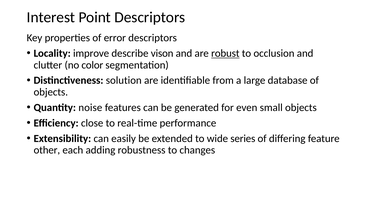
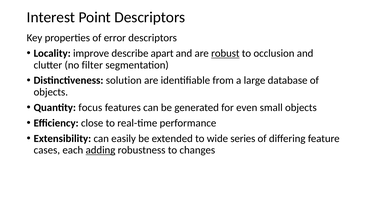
vison: vison -> apart (162, 53)
color: color -> filter (92, 65)
noise: noise -> focus (90, 108)
other: other -> cases (47, 150)
adding underline: none -> present (100, 150)
